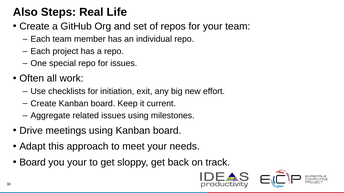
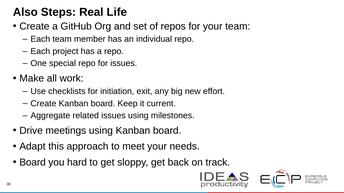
Often: Often -> Make (32, 79)
you your: your -> hard (77, 163)
